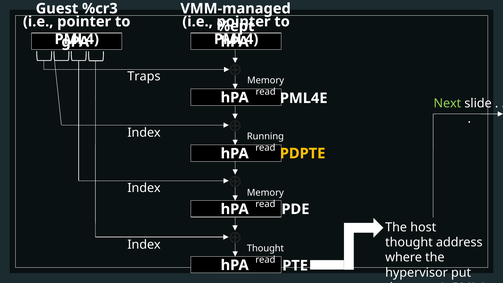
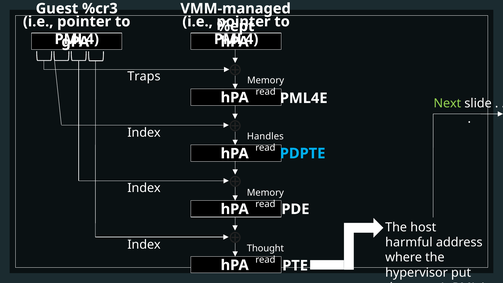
Running: Running -> Handles (265, 136)
PDPTE colour: yellow -> light blue (303, 153)
thought: thought -> harmful (409, 242)
